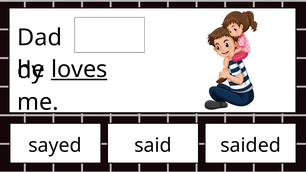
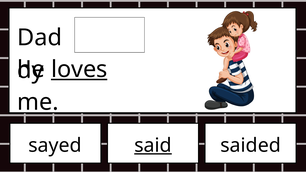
said underline: none -> present (153, 146)
